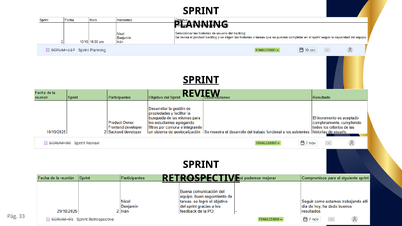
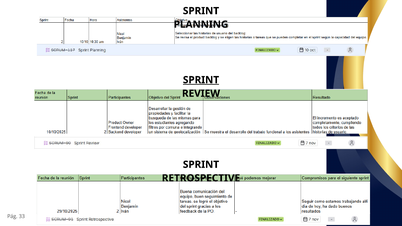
RETROSPECTIVE underline: present -> none (201, 178)
